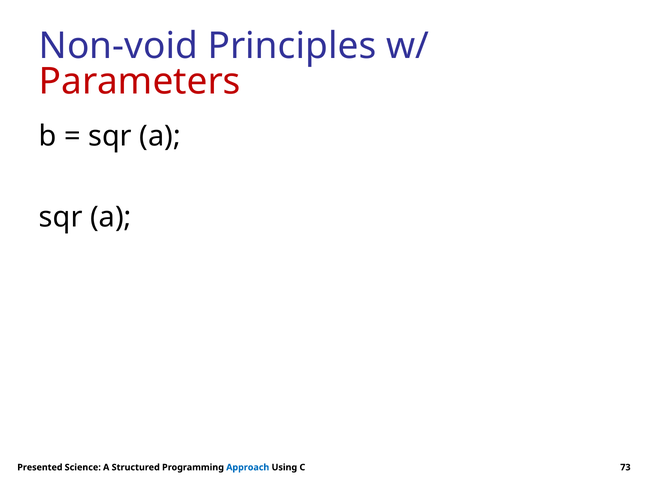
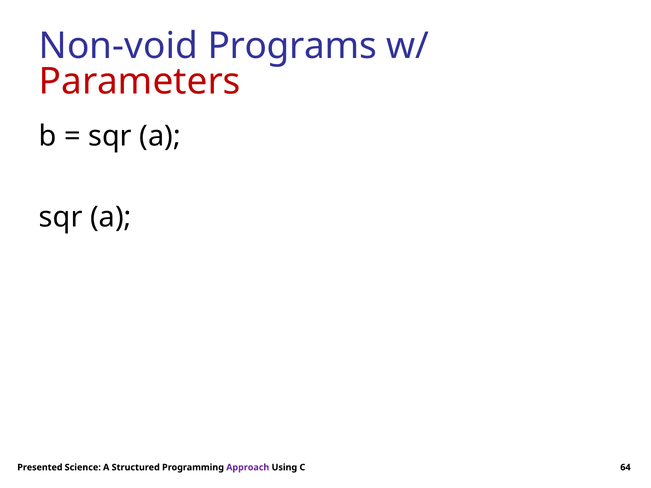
Principles: Principles -> Programs (292, 46)
Approach colour: blue -> purple (248, 468)
73: 73 -> 64 (625, 468)
